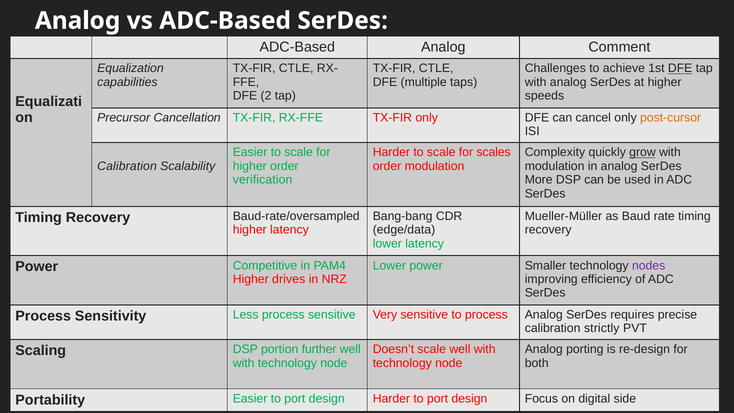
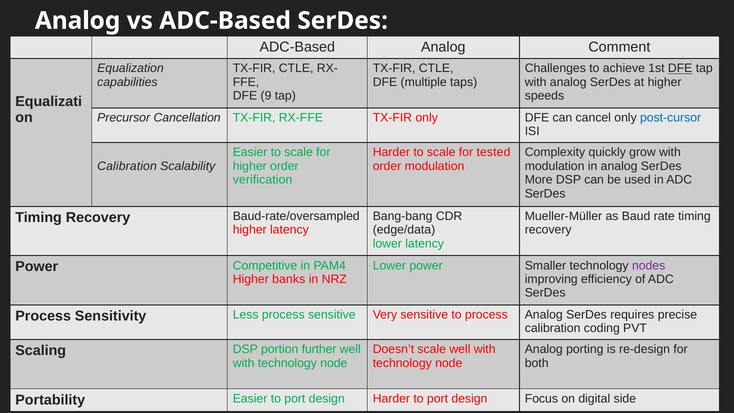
2: 2 -> 9 (266, 96)
post-cursor colour: orange -> blue (671, 118)
scales: scales -> tested (493, 152)
grow underline: present -> none (642, 152)
drives: drives -> banks (289, 279)
strictly: strictly -> coding (602, 328)
